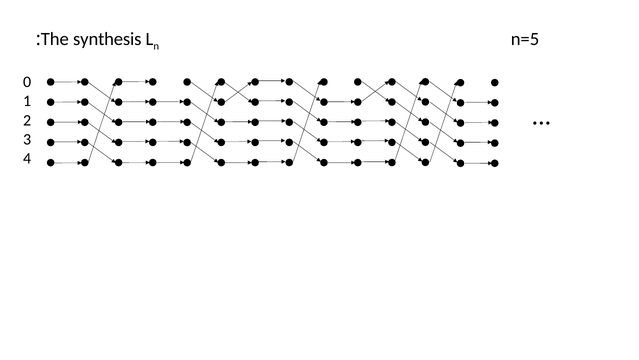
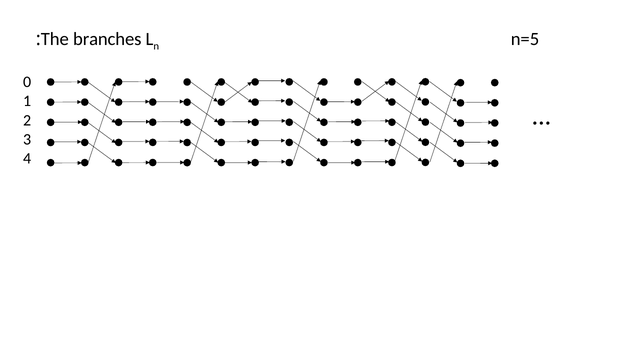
synthesis: synthesis -> branches (107, 39)
